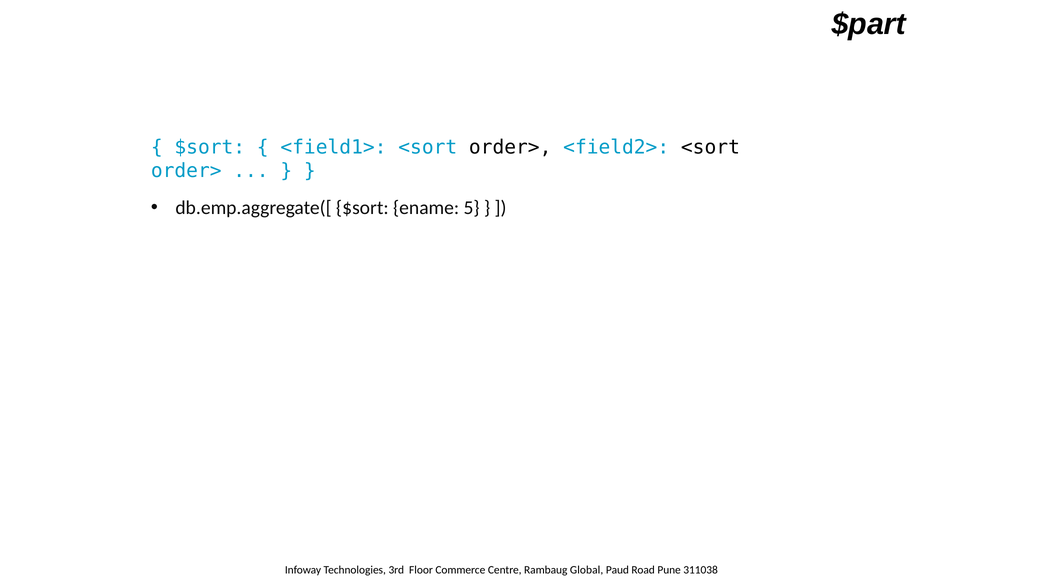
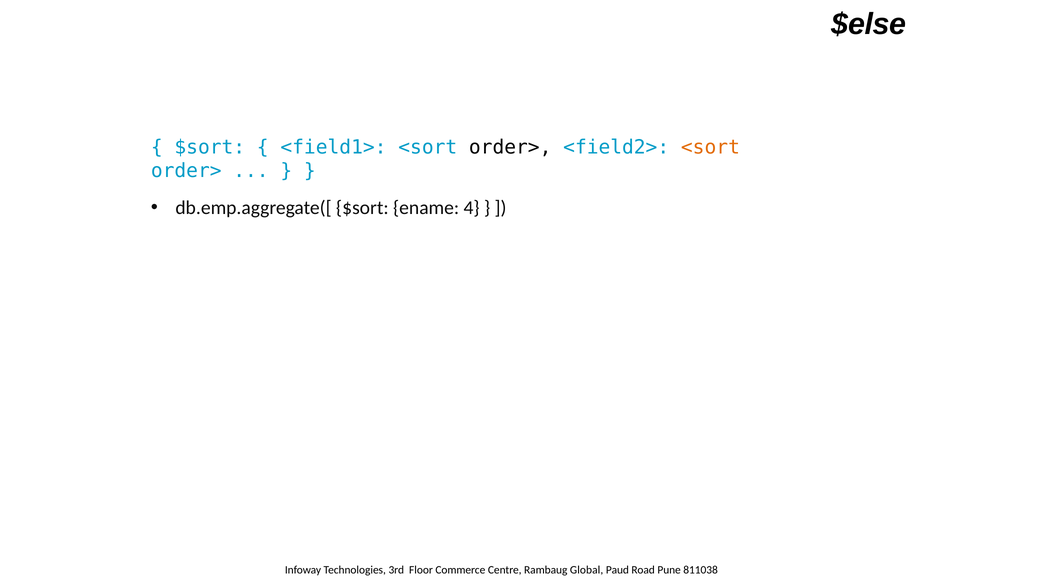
$part: $part -> $else (869, 24)
<sort colour: black -> orange (710, 147)
5: 5 -> 4 (472, 208)
311038: 311038 -> 811038 (701, 570)
